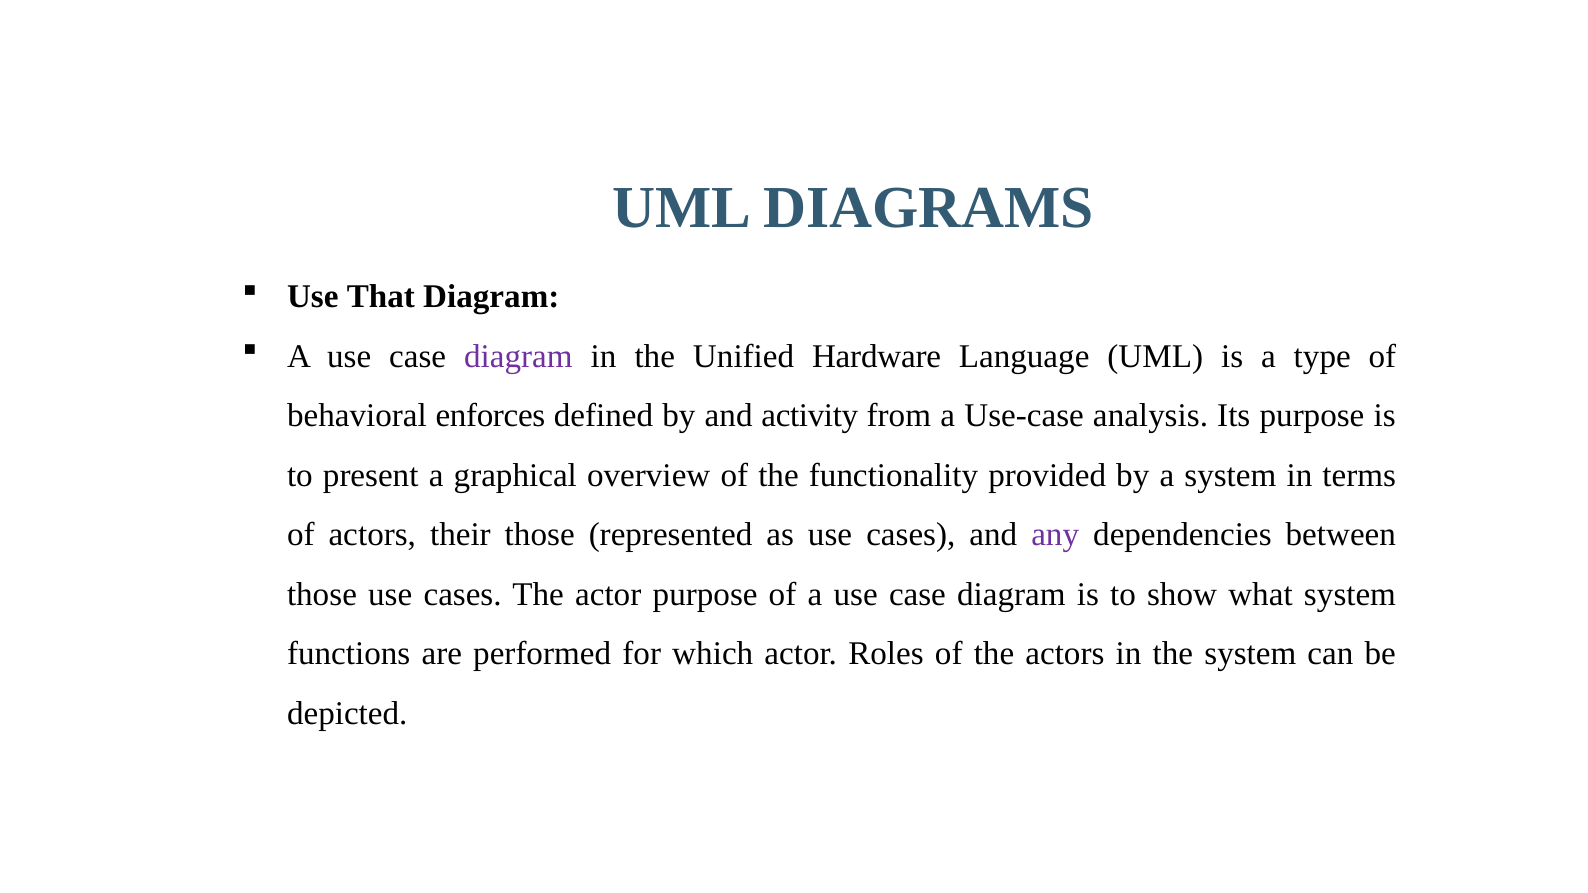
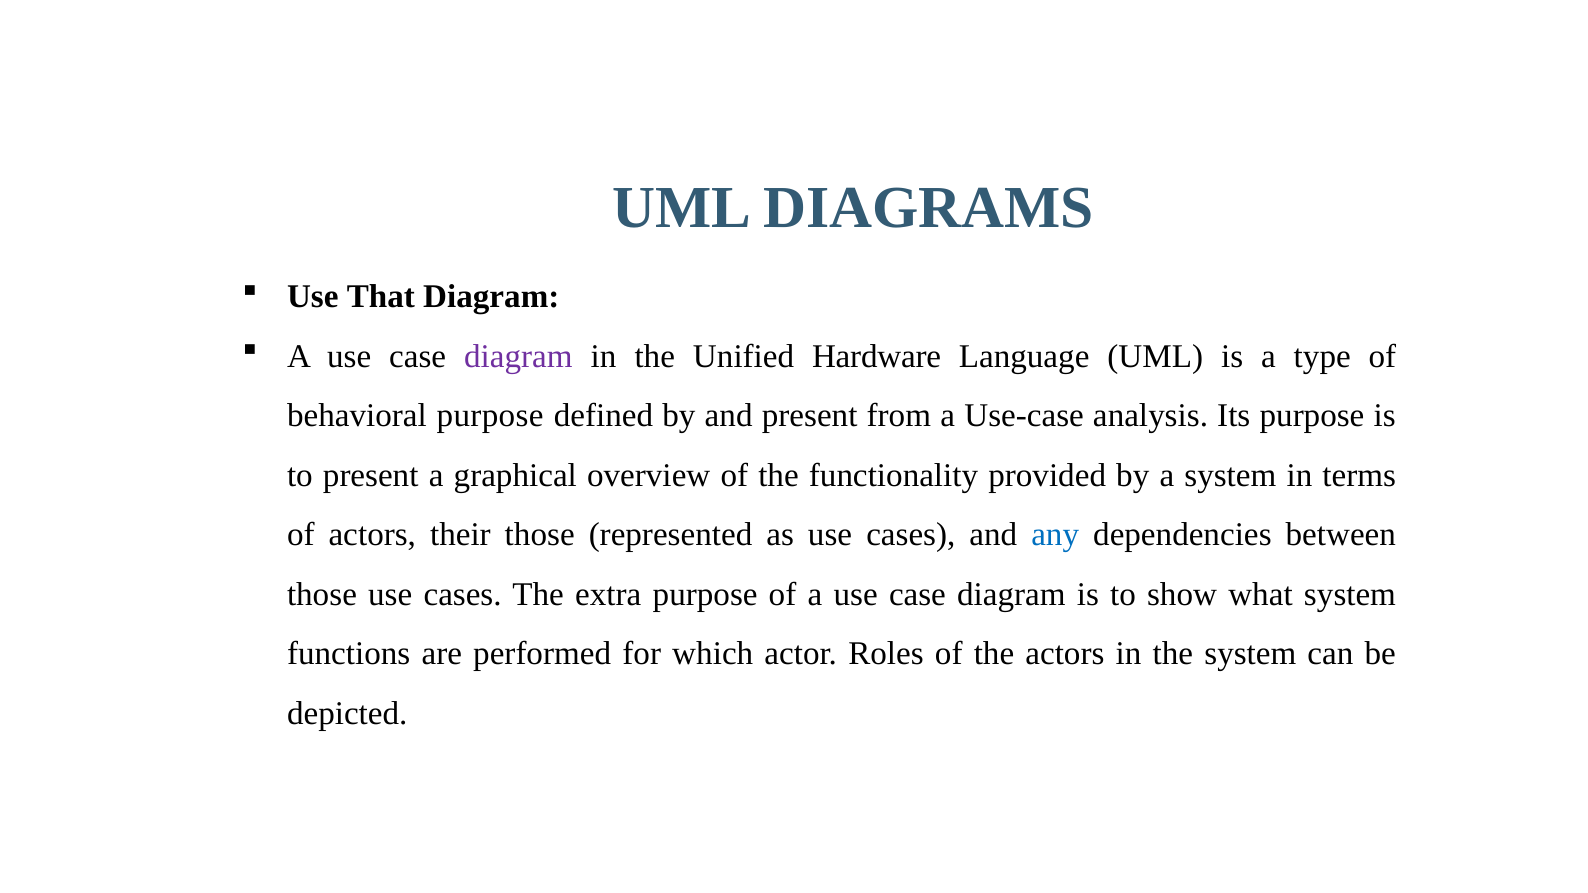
behavioral enforces: enforces -> purpose (490, 416)
and activity: activity -> present (810, 416)
any colour: purple -> blue (1055, 535)
The actor: actor -> extra (608, 595)
